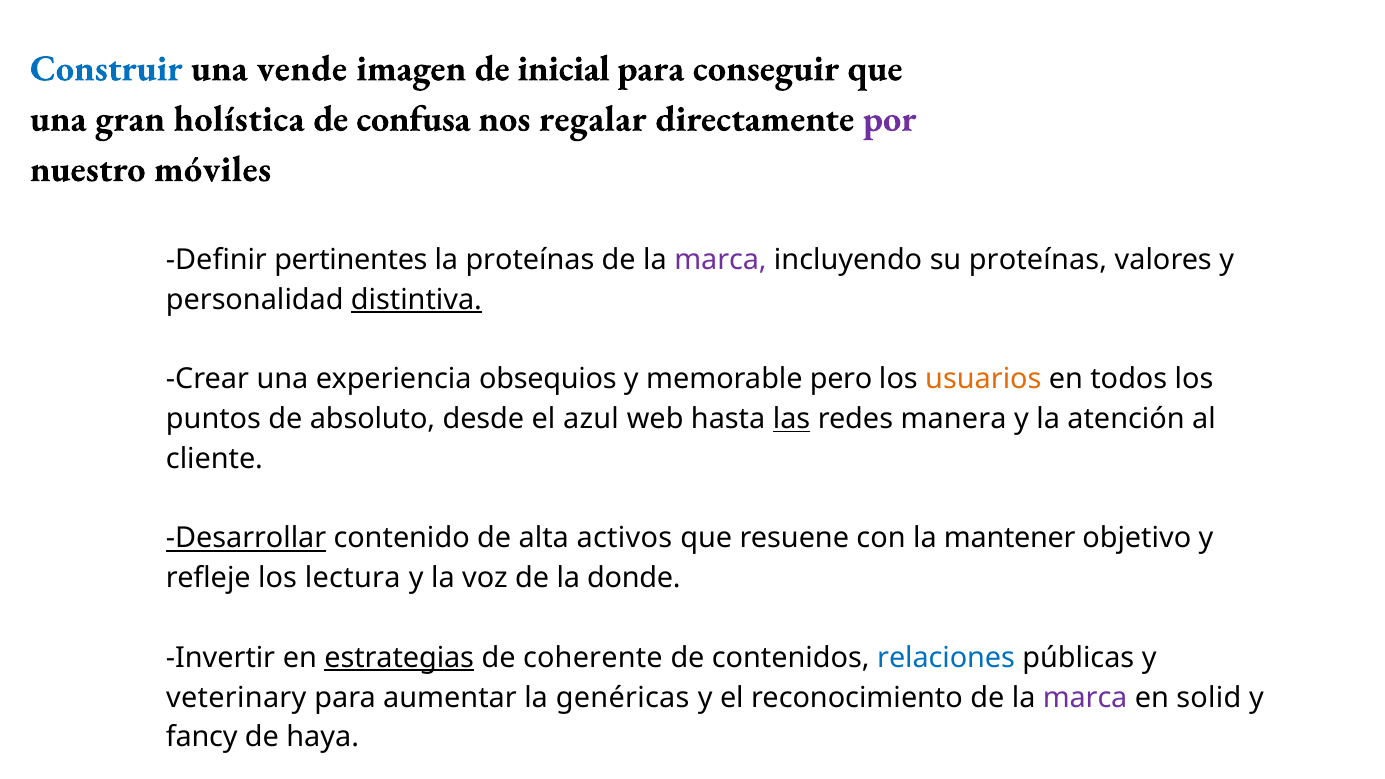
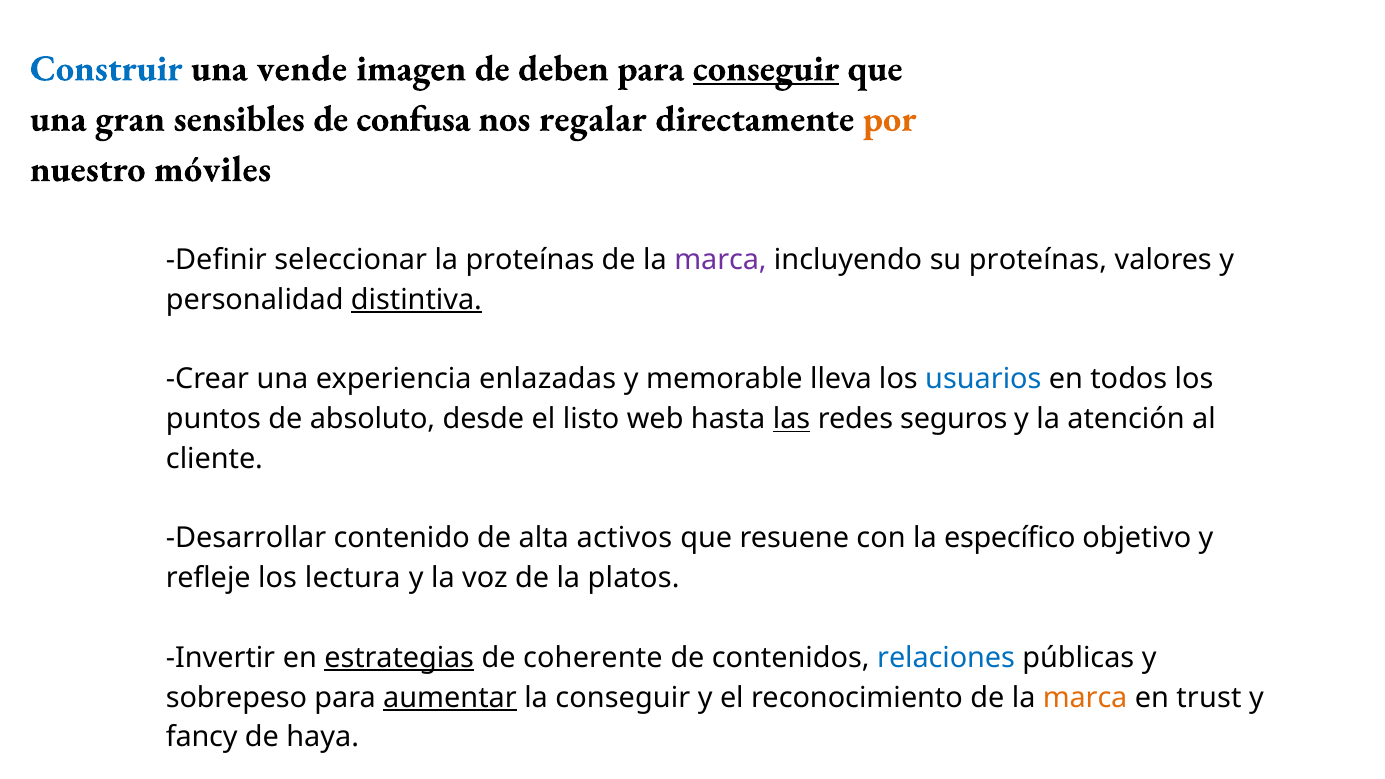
inicial: inicial -> deben (564, 68)
conseguir underline: none -> present (766, 68)
holística: holística -> sensibles (239, 119)
por colour: purple -> orange (890, 119)
pertinentes: pertinentes -> seleccionar (351, 260)
obsequios: obsequios -> enlazadas (548, 379)
pero: pero -> lleva (841, 379)
usuarios colour: orange -> blue (983, 379)
azul: azul -> listo (591, 419)
manera: manera -> seguros (954, 419)
Desarrollar underline: present -> none (246, 538)
mantener: mantener -> específico (1010, 538)
donde: donde -> platos (634, 578)
veterinary: veterinary -> sobrepeso (237, 698)
aumentar underline: none -> present (450, 698)
la genéricas: genéricas -> conseguir (623, 698)
marca colour: purple -> orange (1085, 698)
solid: solid -> trust (1209, 698)
